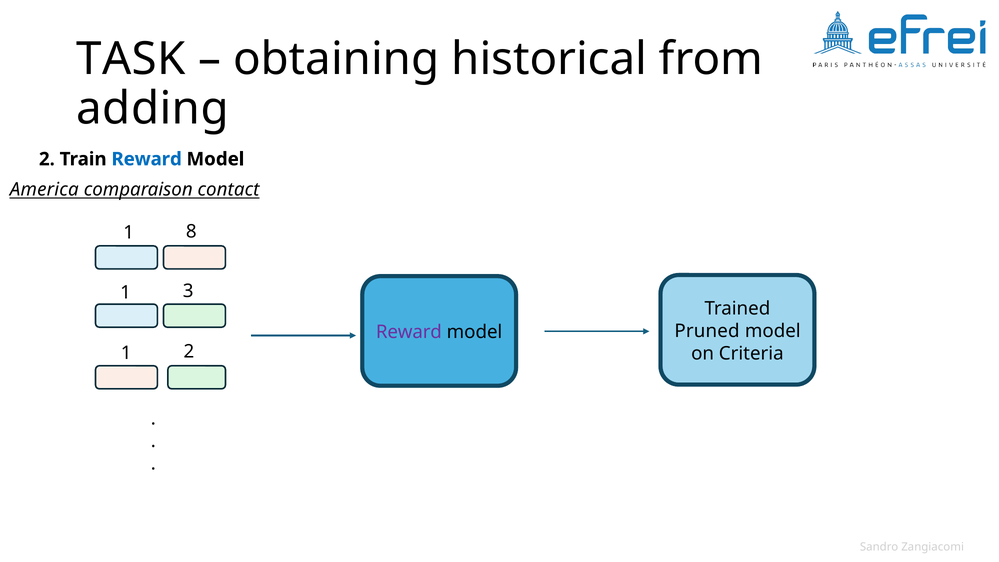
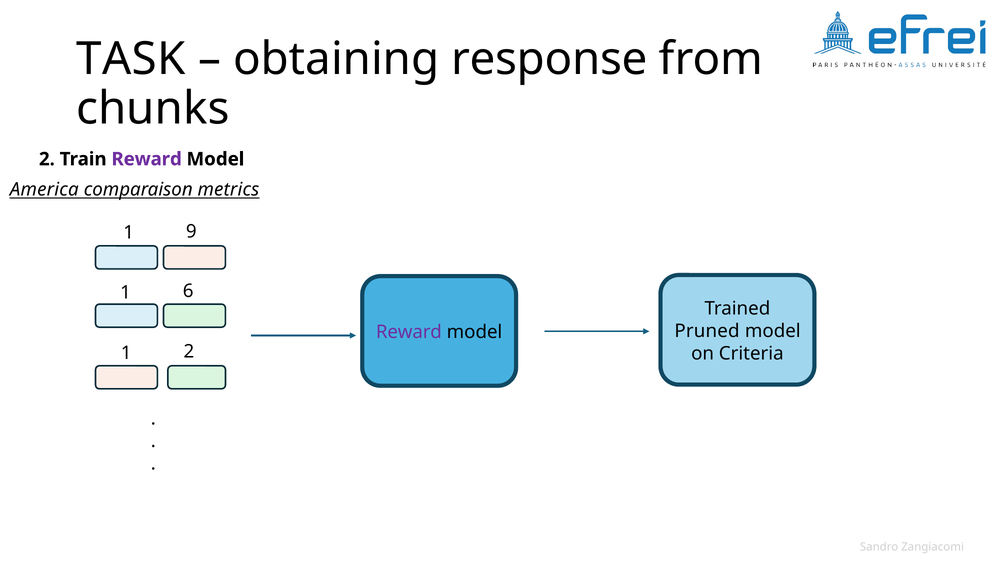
historical: historical -> response (549, 59)
adding: adding -> chunks (153, 109)
Reward colour: blue -> purple (147, 159)
contact: contact -> metrics (228, 189)
8: 8 -> 9 (191, 232)
3: 3 -> 6 (188, 291)
